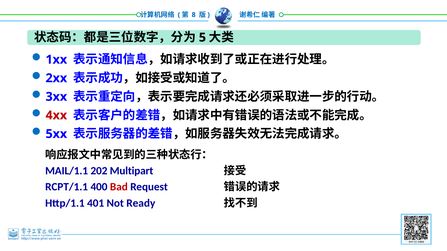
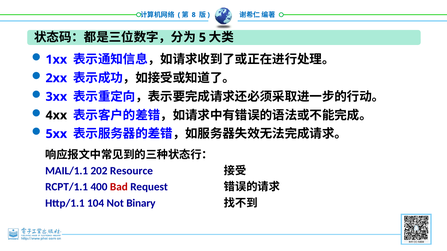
4xx colour: red -> black (56, 115)
Multipart: Multipart -> Resource (131, 171)
401: 401 -> 104 (96, 203)
Ready: Ready -> Binary (141, 203)
